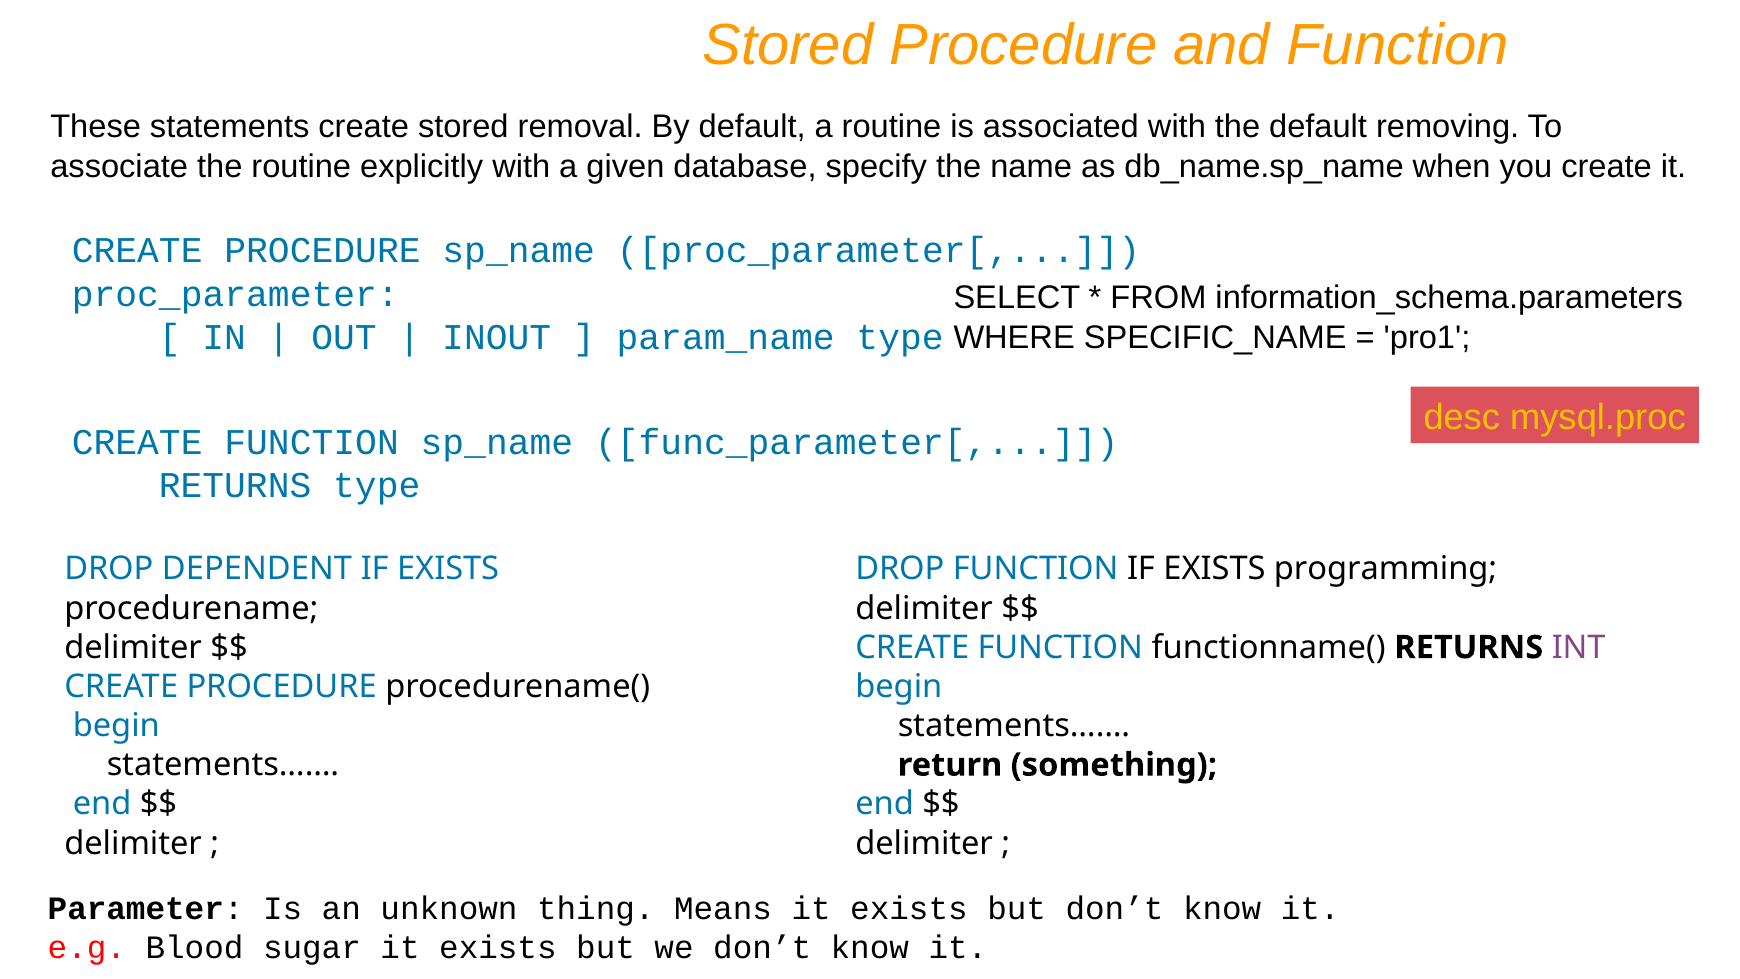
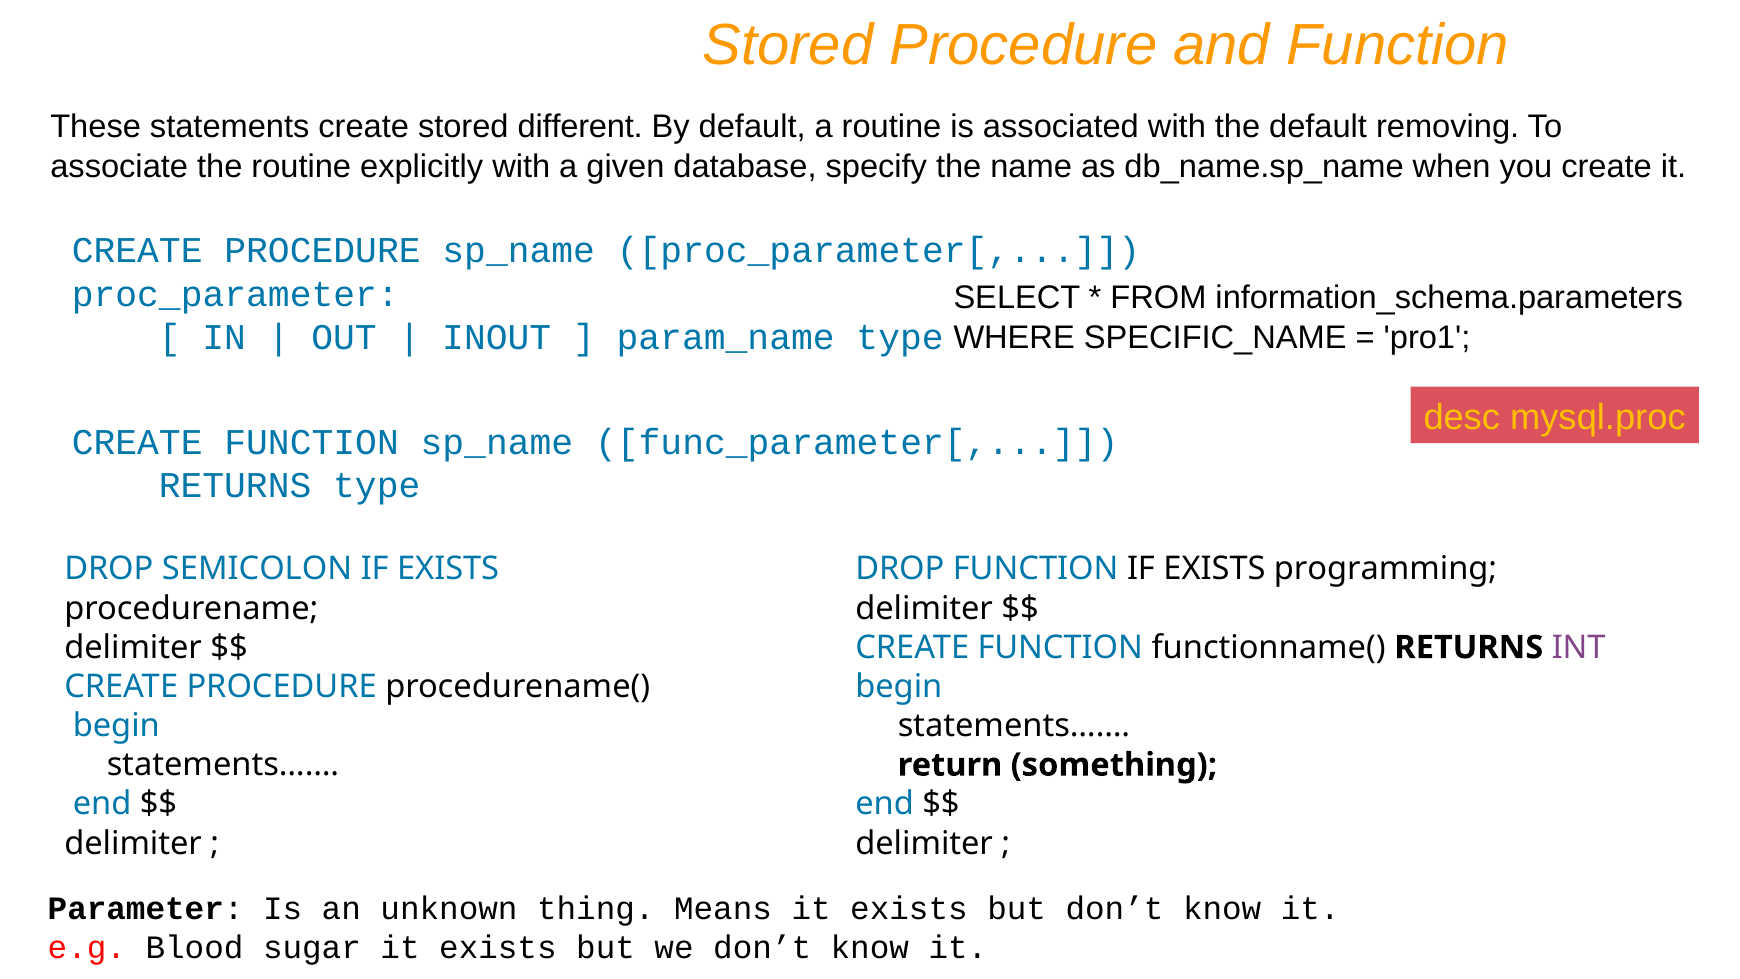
removal: removal -> different (580, 127)
DEPENDENT: DEPENDENT -> SEMICOLON (257, 569)
